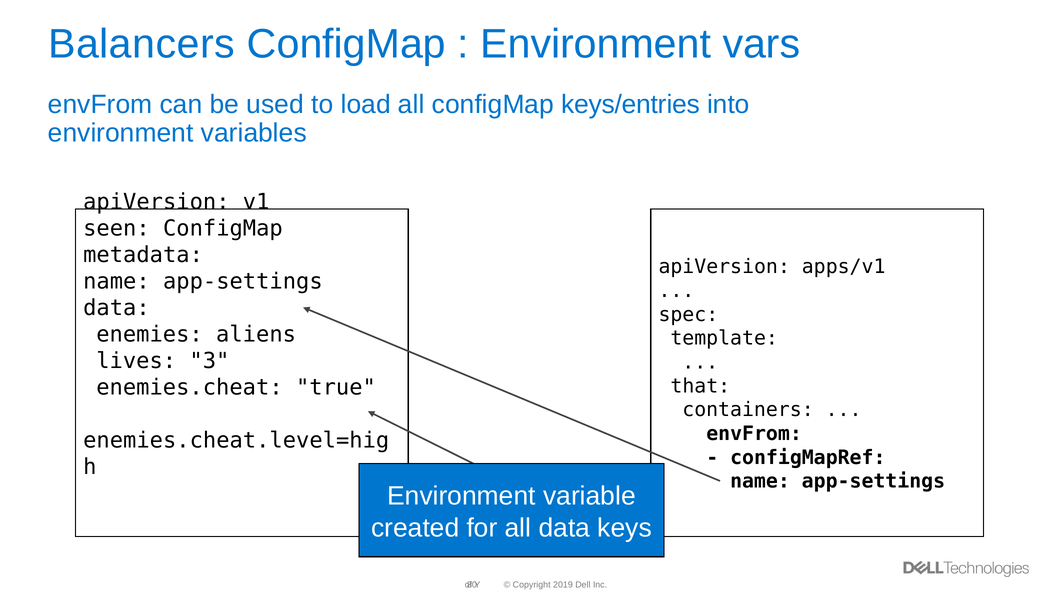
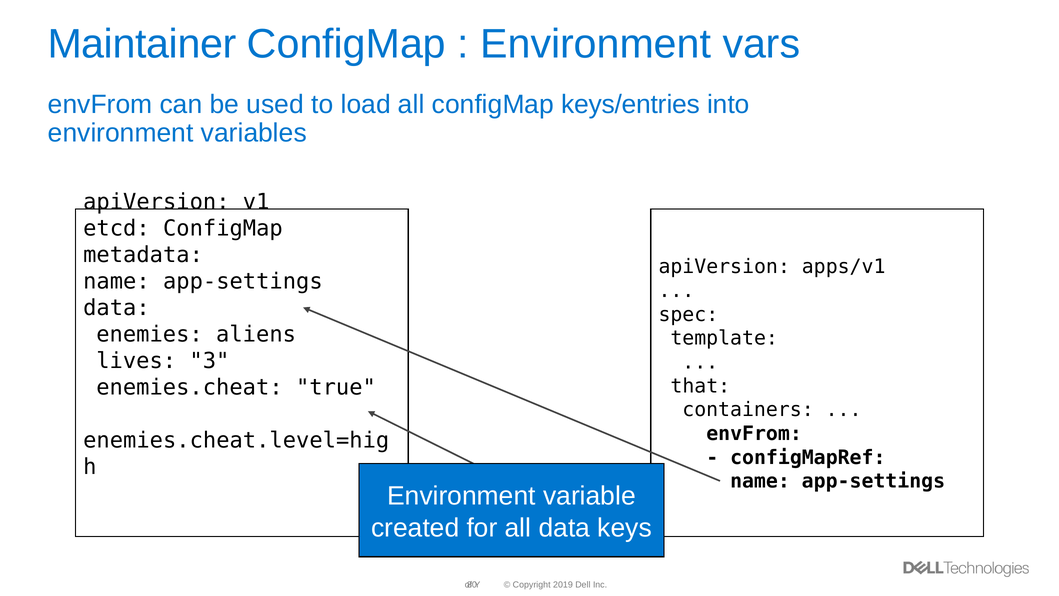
Balancers: Balancers -> Maintainer (142, 44)
seen: seen -> etcd (116, 228)
